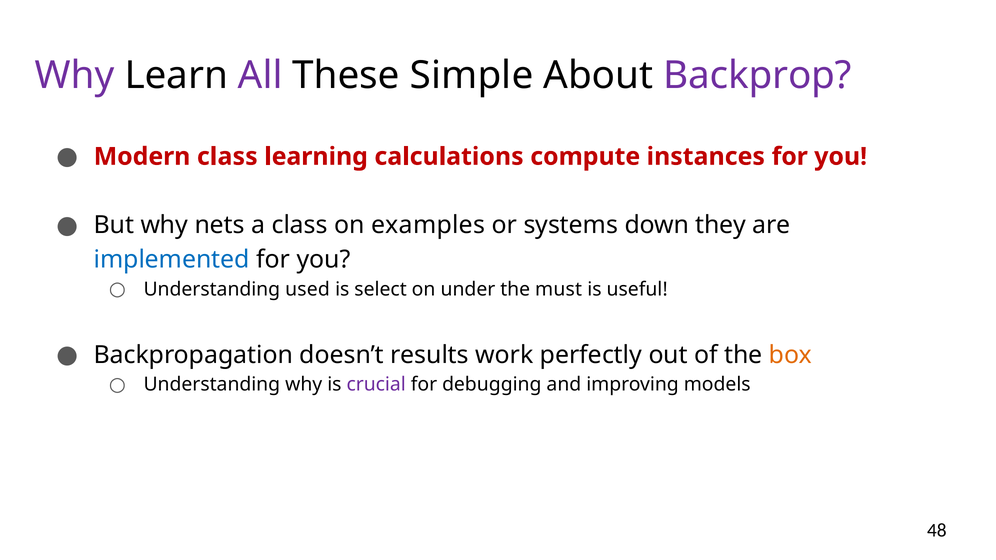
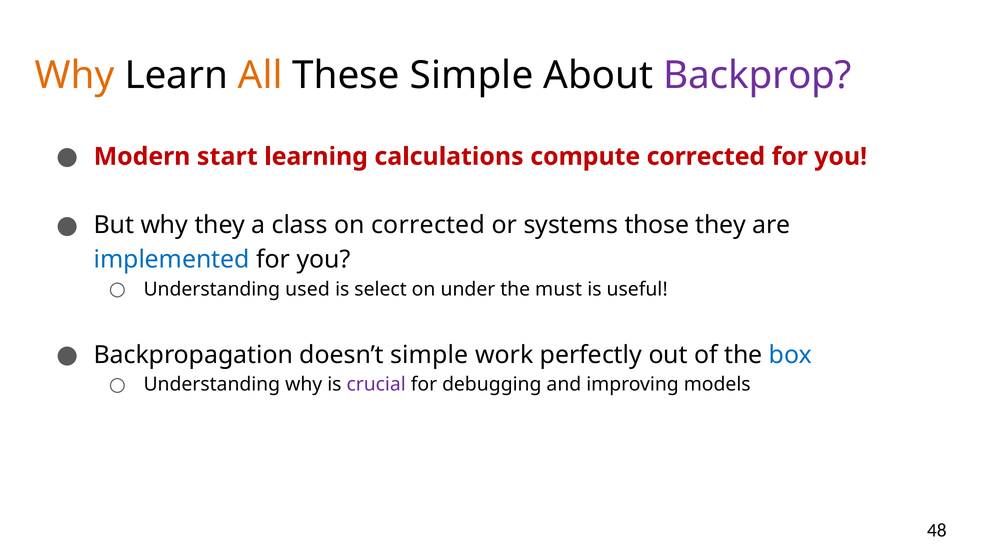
Why colour: purple -> orange (75, 75)
All colour: purple -> orange (260, 75)
Modern class: class -> start (227, 157)
compute instances: instances -> corrected (706, 157)
why nets: nets -> they (220, 225)
on examples: examples -> corrected (428, 225)
down: down -> those (657, 225)
doesn’t results: results -> simple (429, 355)
box colour: orange -> blue (791, 355)
